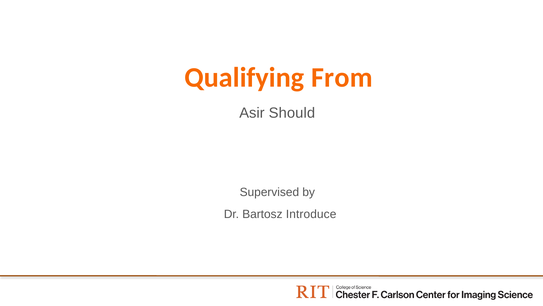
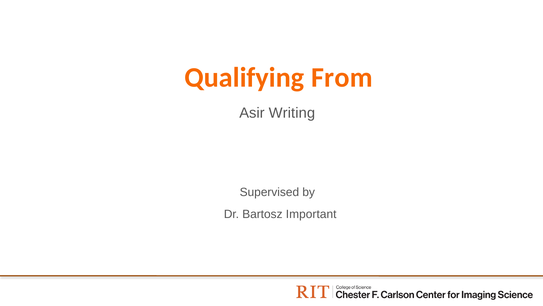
Should: Should -> Writing (292, 113)
Introduce: Introduce -> Important (311, 214)
